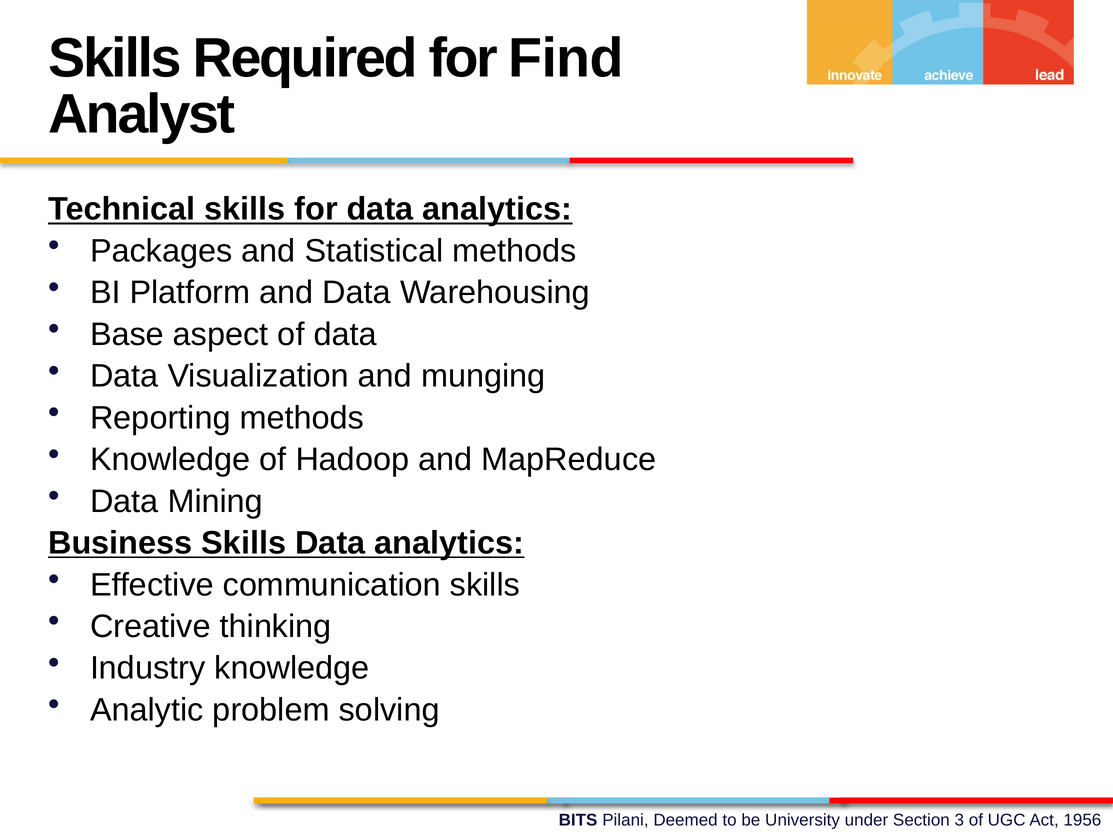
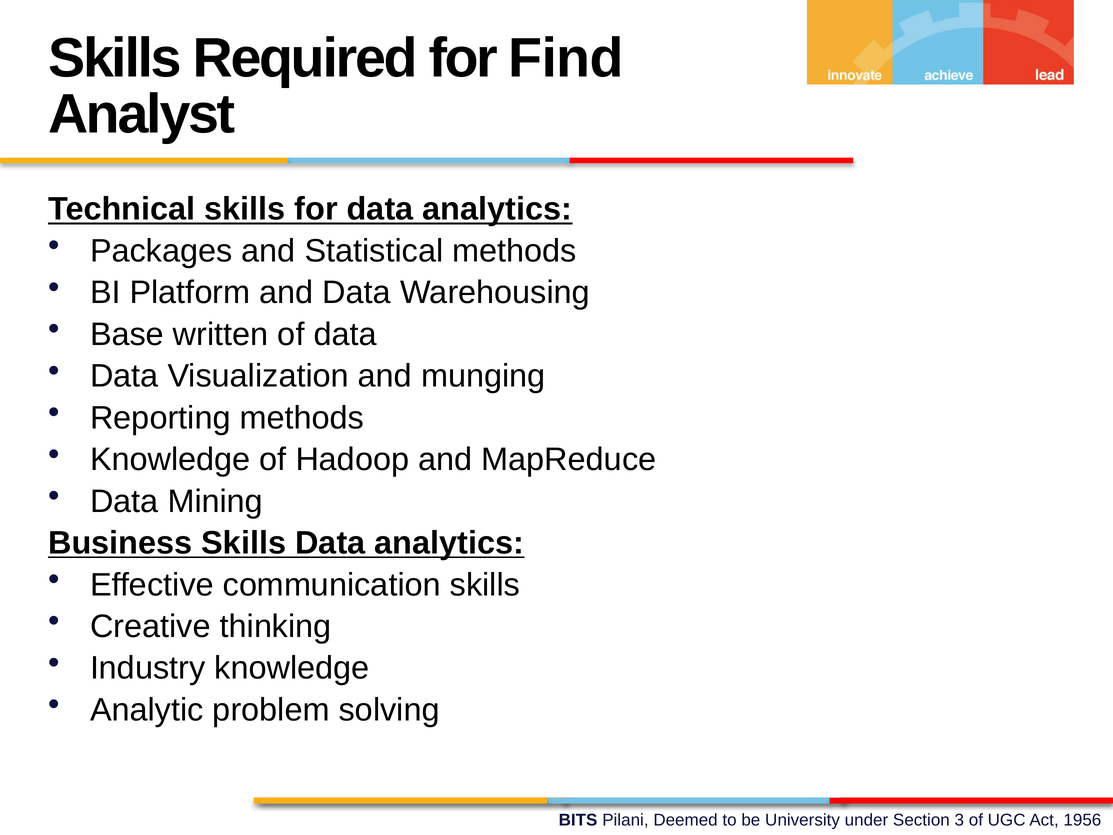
aspect: aspect -> written (221, 334)
